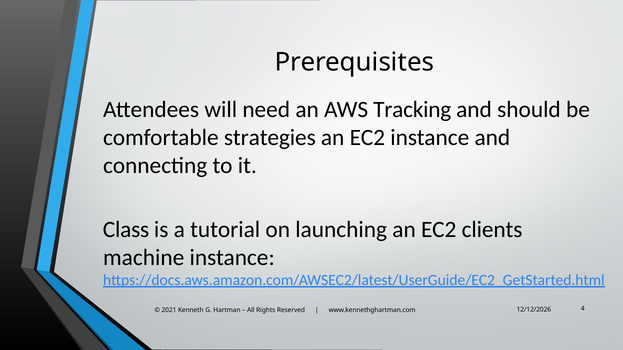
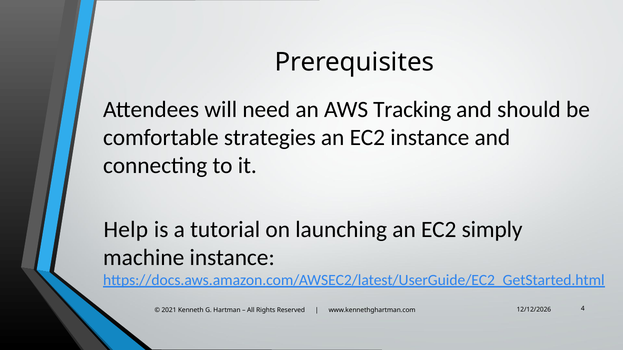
Class: Class -> Help (126, 230)
clients: clients -> simply (492, 230)
